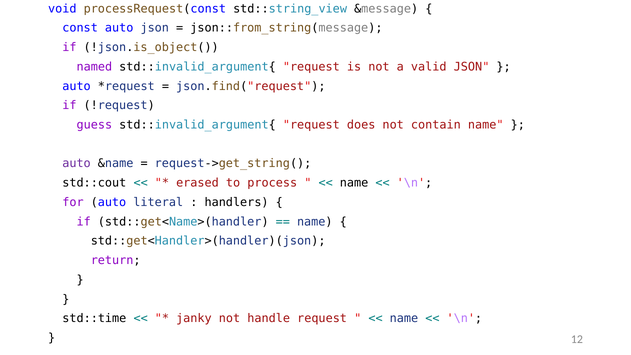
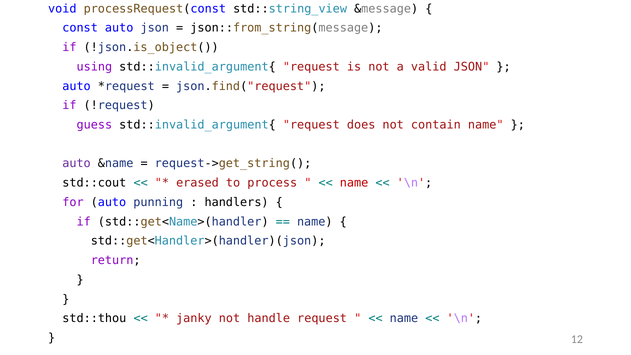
named: named -> using (94, 67)
name colour: black -> red (354, 183)
literal: literal -> punning (158, 202)
std::time: std::time -> std::thou (94, 318)
